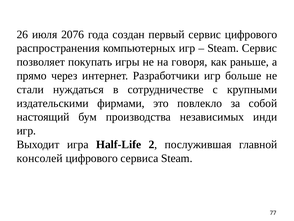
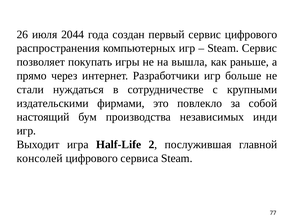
2076: 2076 -> 2044 (73, 34)
говоря: говоря -> вышла (190, 62)
